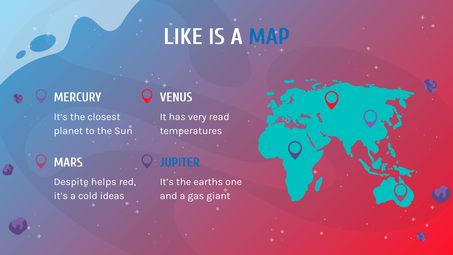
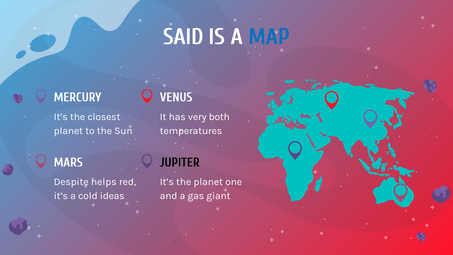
LIKE: LIKE -> SAID (183, 37)
read: read -> both (219, 117)
JUPITER colour: blue -> black (180, 162)
the earths: earths -> planet (208, 182)
